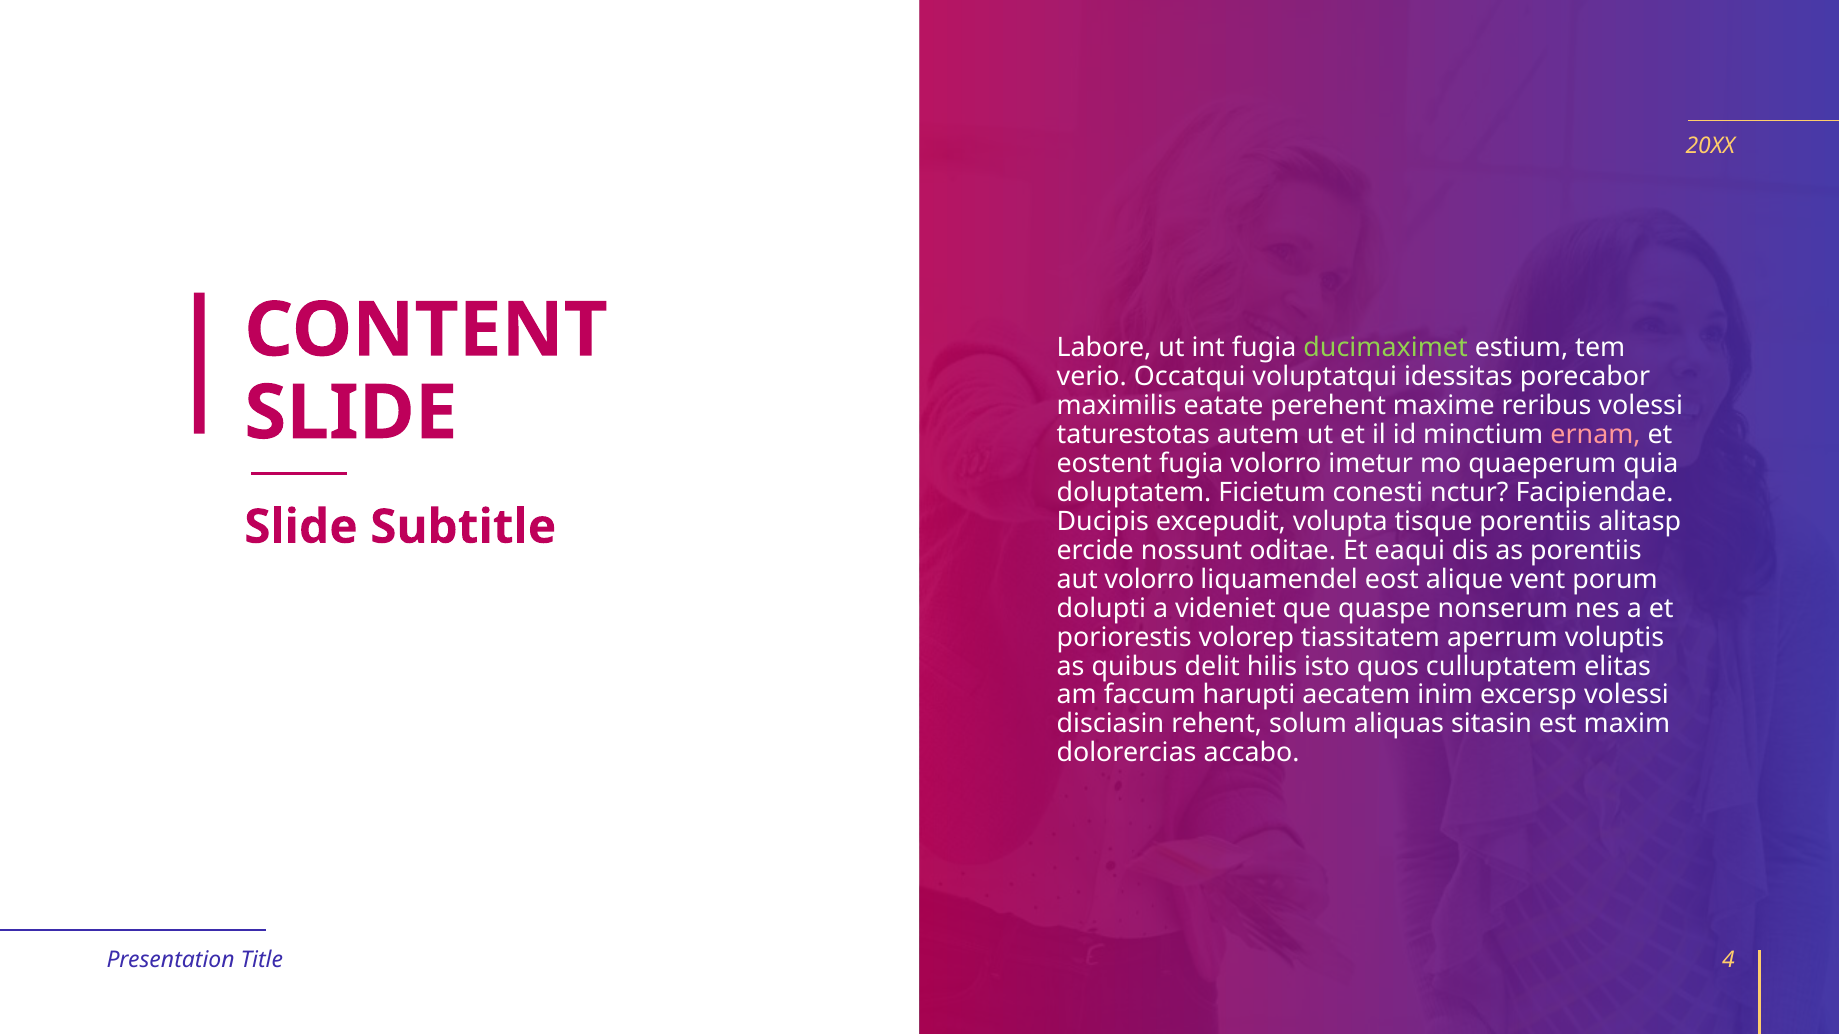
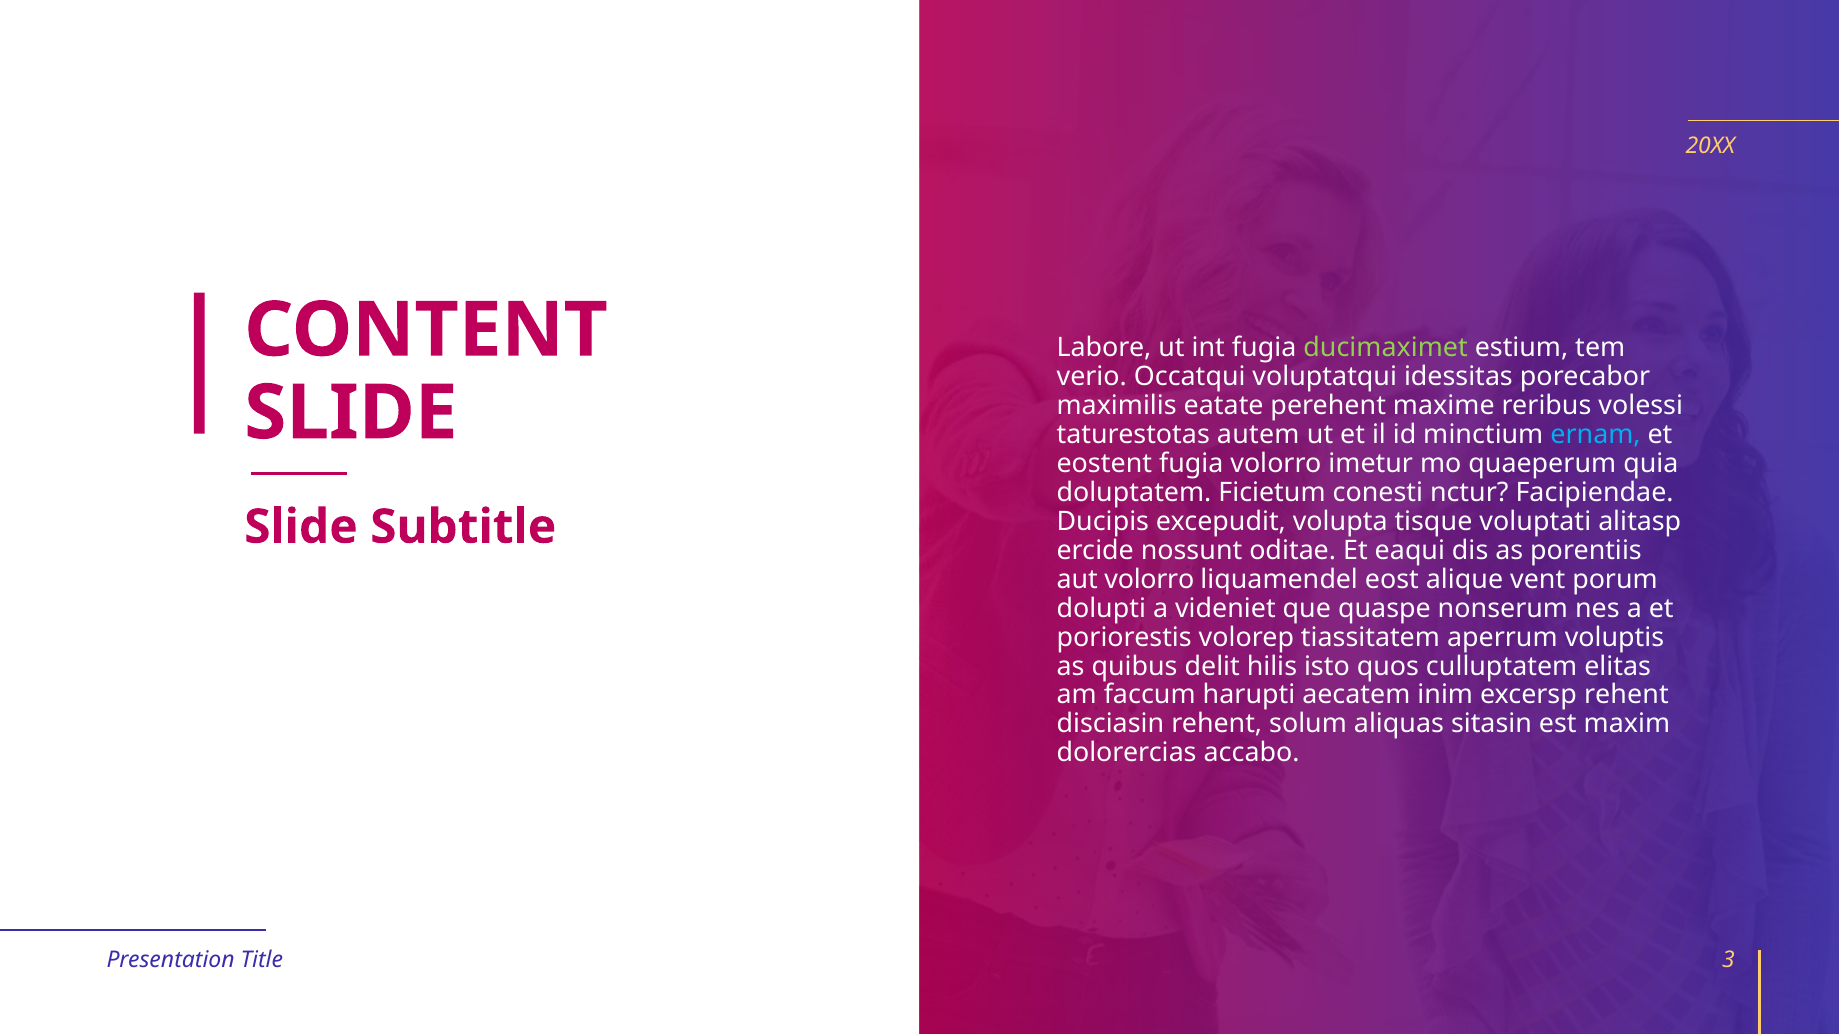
ernam colour: pink -> light blue (1596, 434)
tisque porentiis: porentiis -> voluptati (1535, 521)
excersp volessi: volessi -> rehent (1626, 695)
4: 4 -> 3 (1729, 961)
